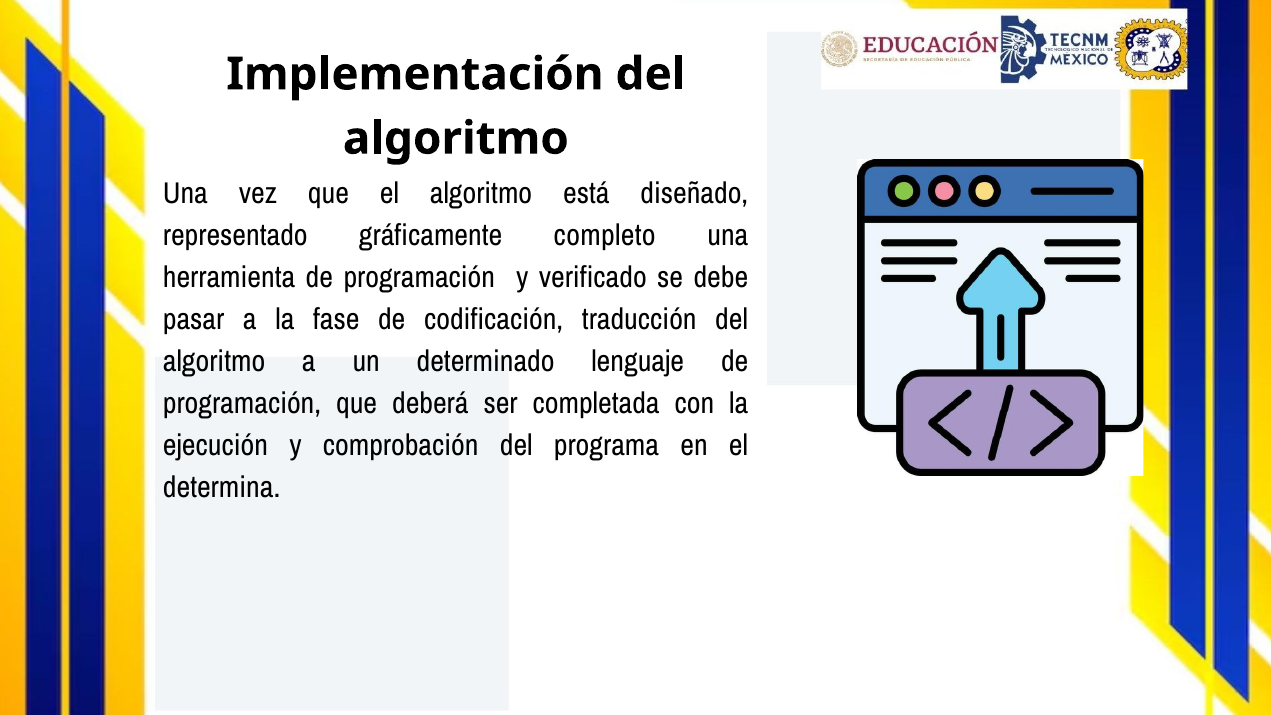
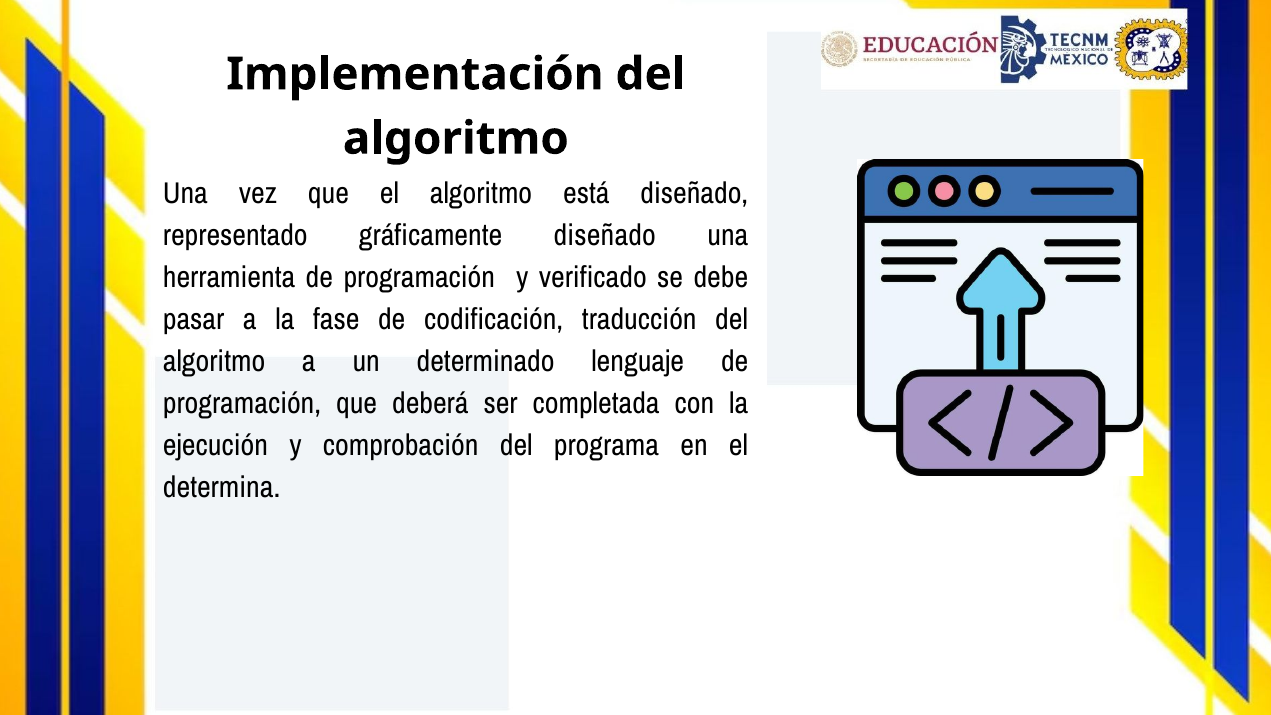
gráficamente completo: completo -> diseñado (605, 236)
